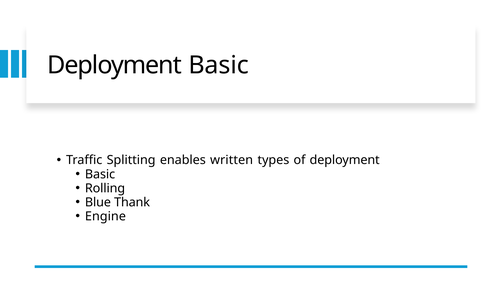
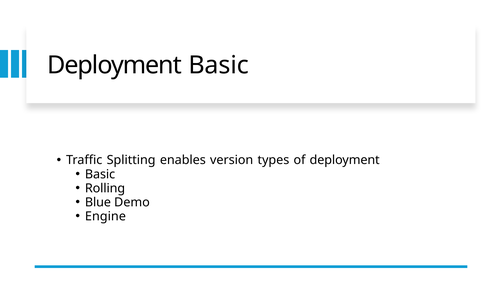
written: written -> version (232, 160)
Thank: Thank -> Demo (132, 203)
